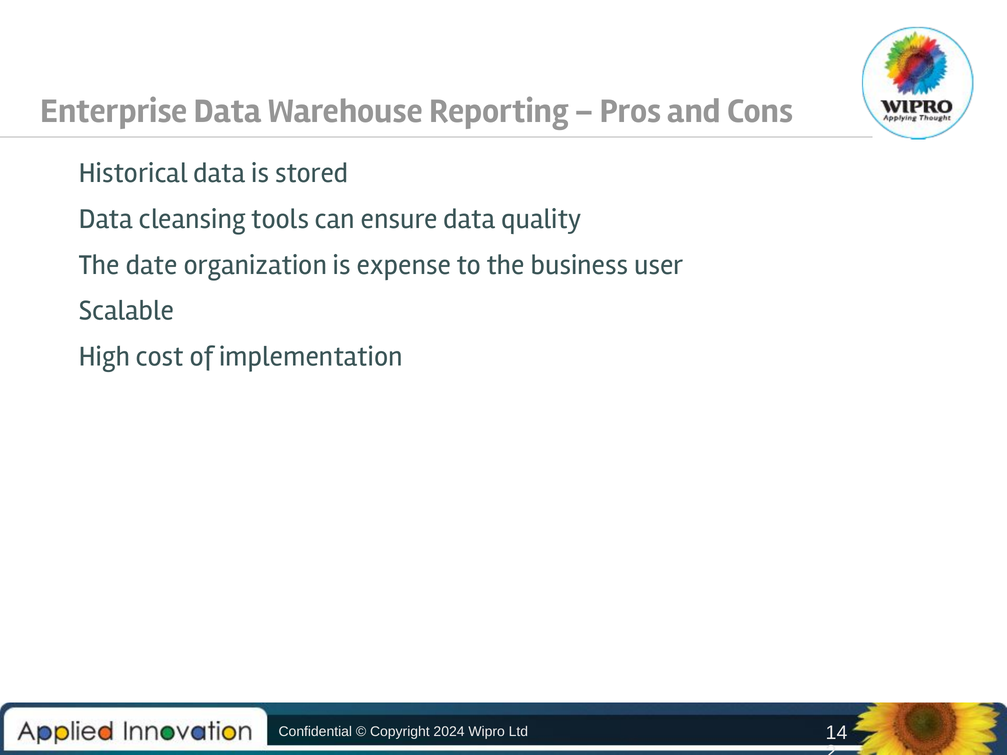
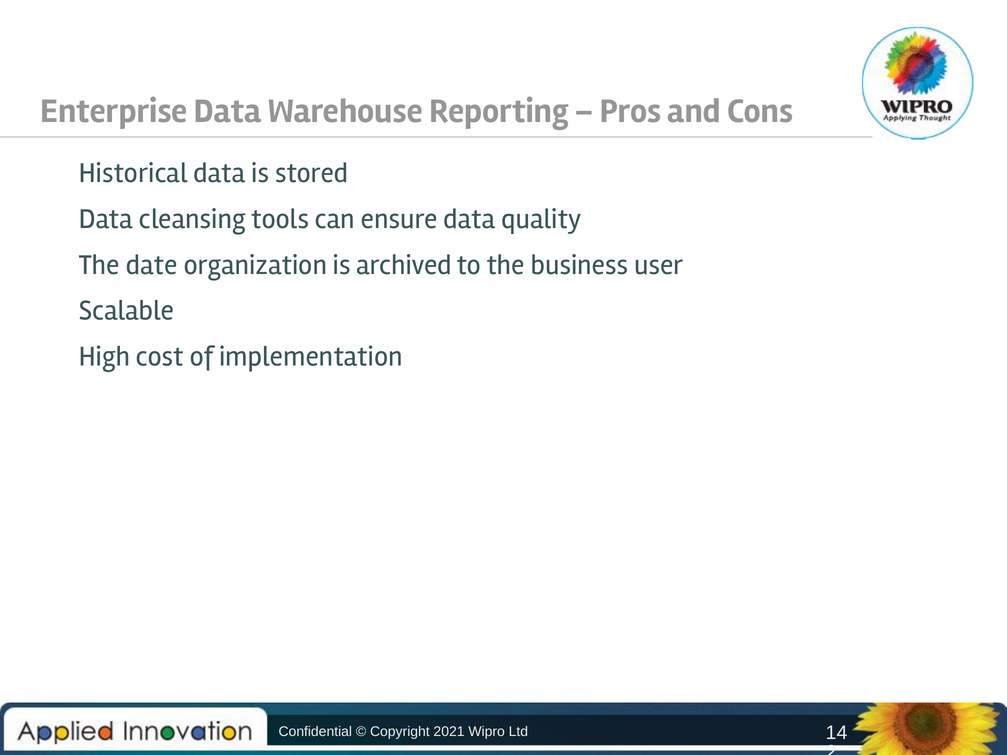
expense: expense -> archived (404, 265)
2024: 2024 -> 2021 (449, 732)
